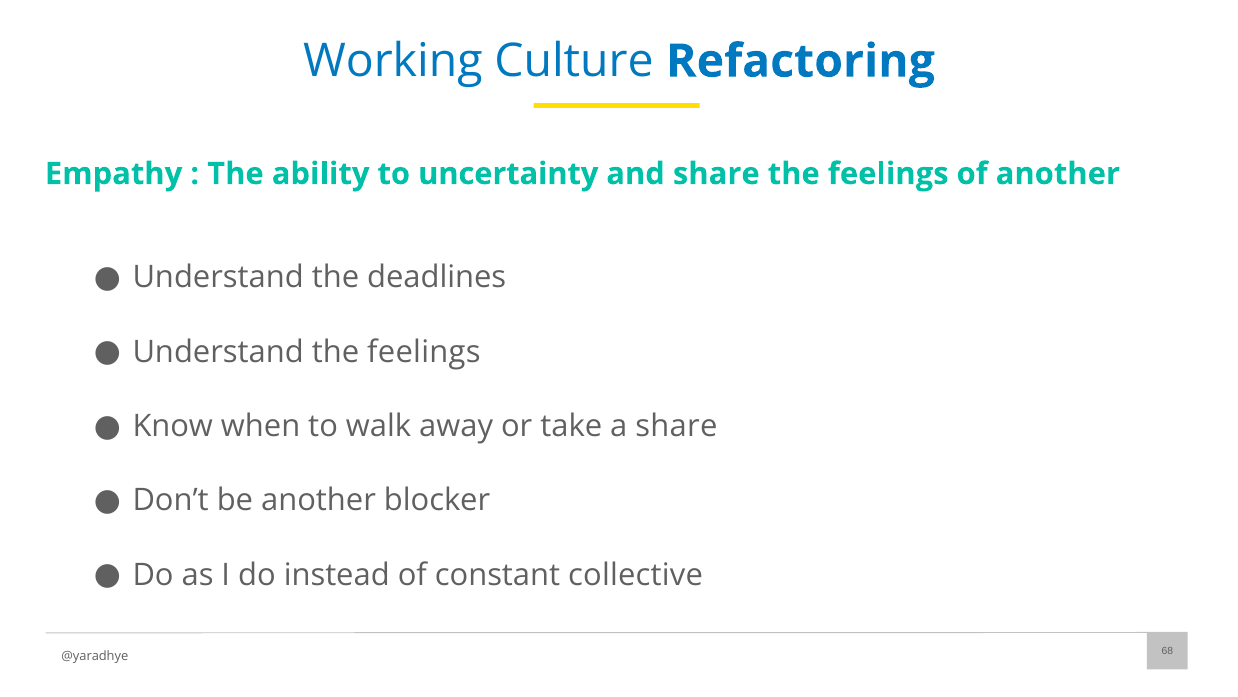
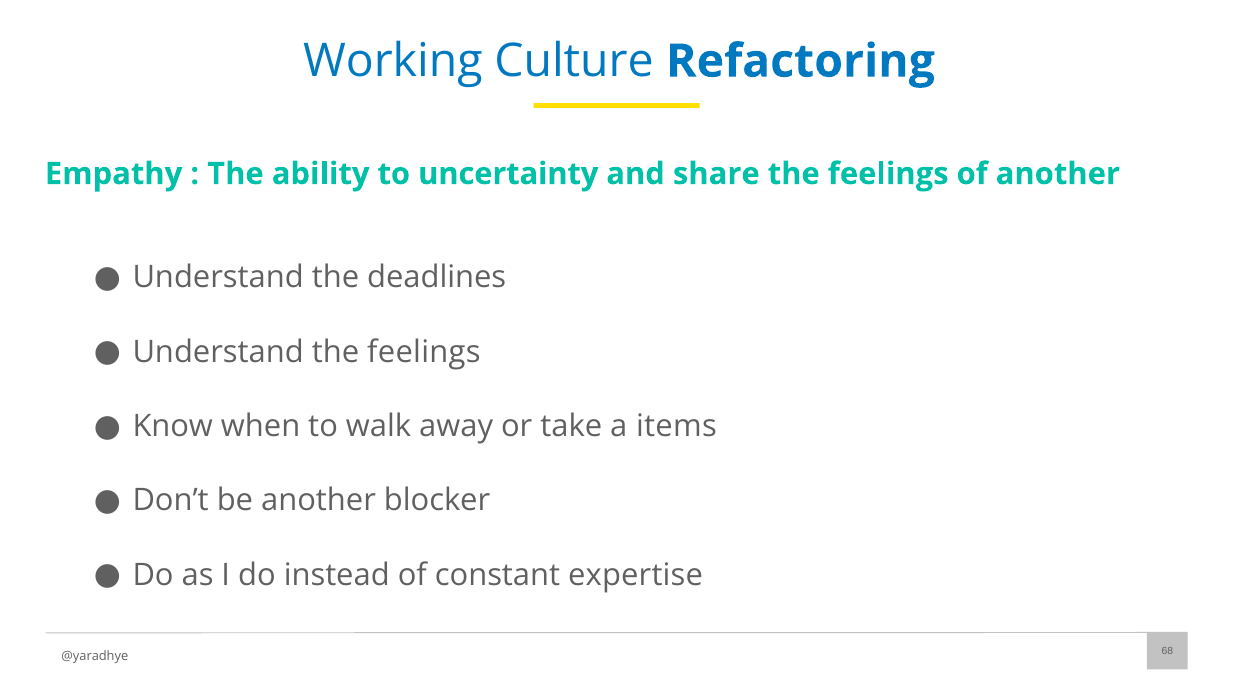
a share: share -> items (676, 426)
collective: collective -> expertise (636, 575)
